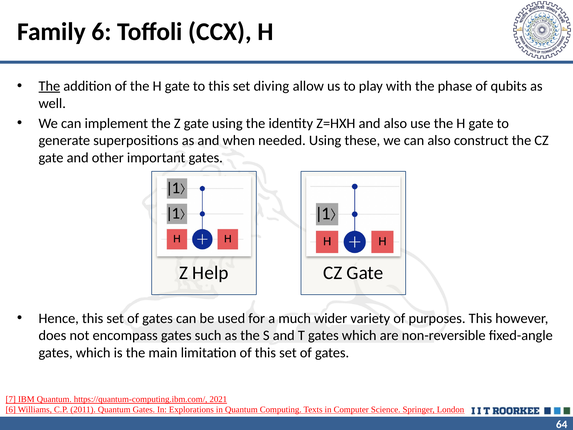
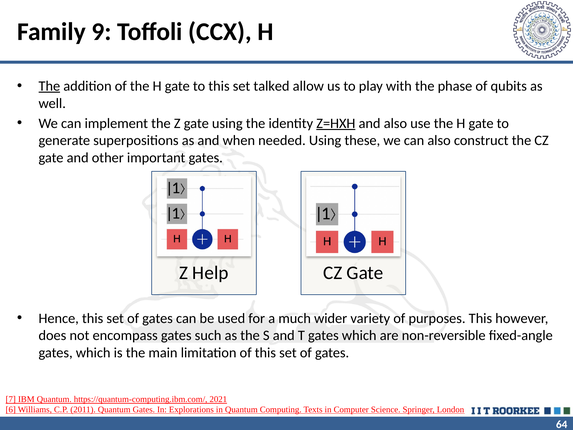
Family 6: 6 -> 9 (102, 32)
diving: diving -> talked (271, 86)
Z=HXH underline: none -> present (336, 123)
